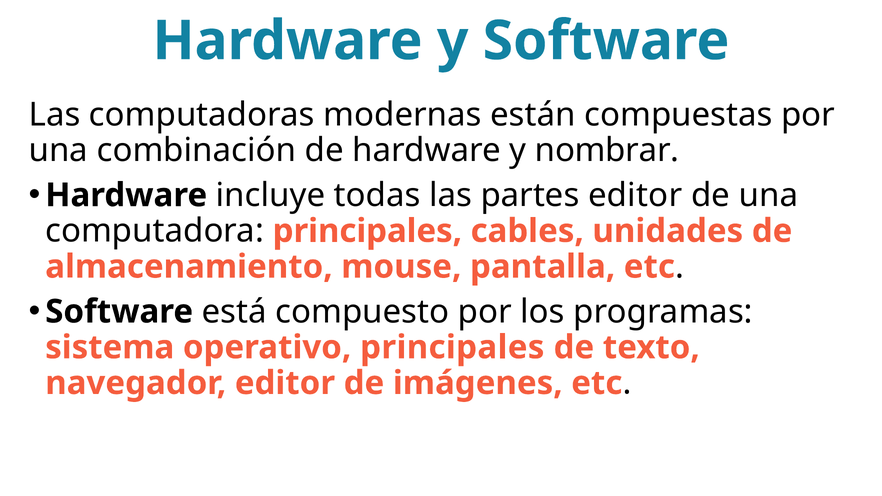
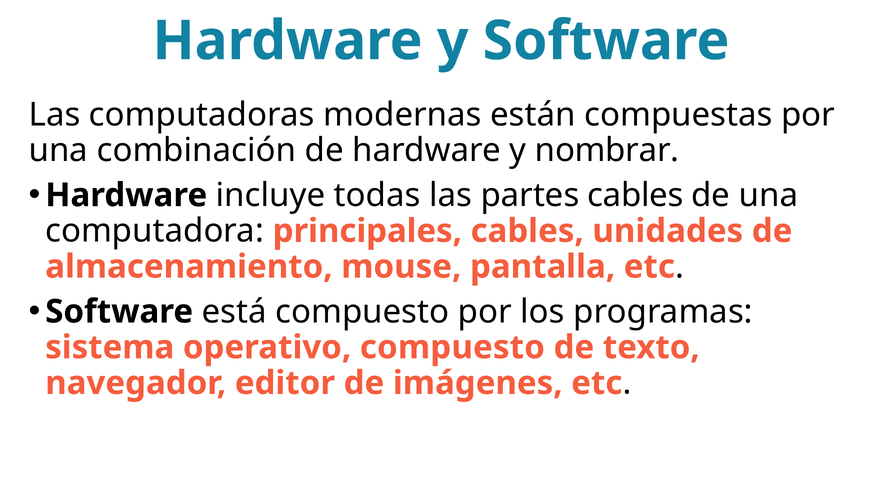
partes editor: editor -> cables (635, 195)
operativo principales: principales -> compuesto (452, 347)
